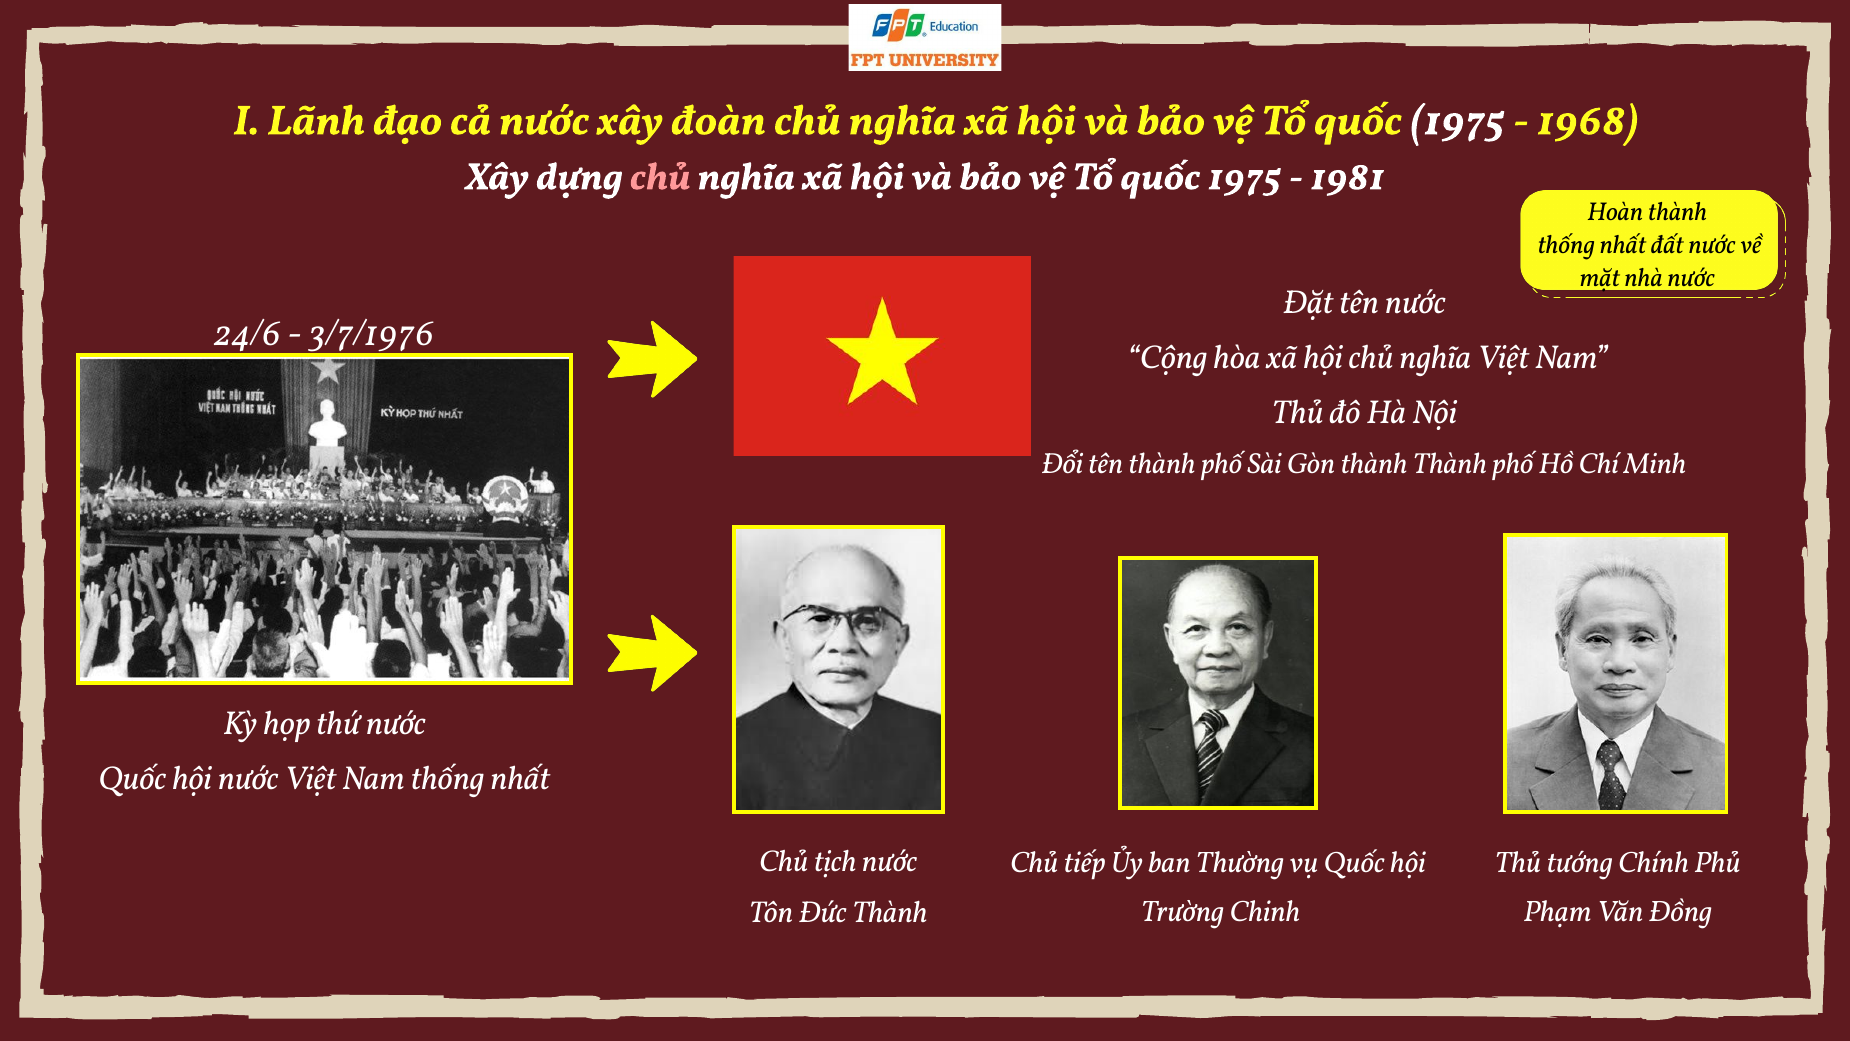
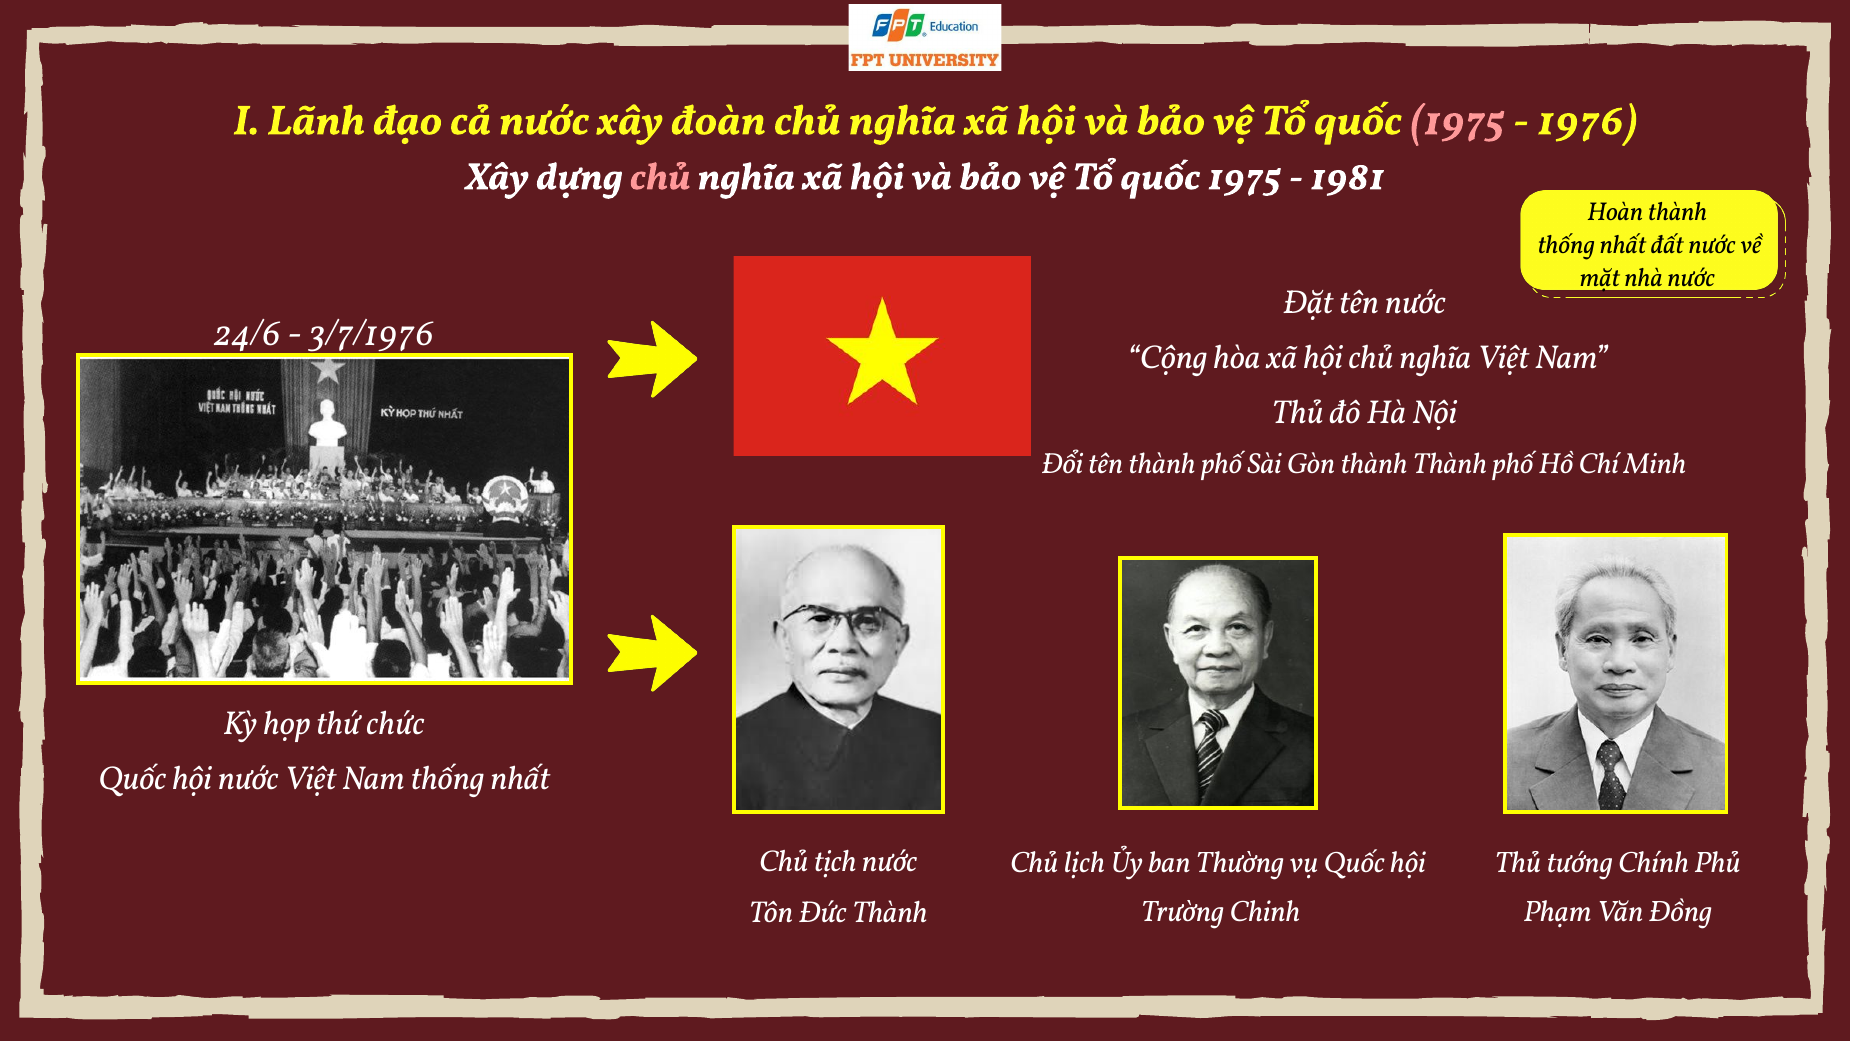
1975 colour: white -> pink (1458, 120)
1968: 1968 -> 1976 (1587, 120)
thứ nước: nước -> chức (395, 723)
tiếp: tiếp -> lịch (1085, 862)
